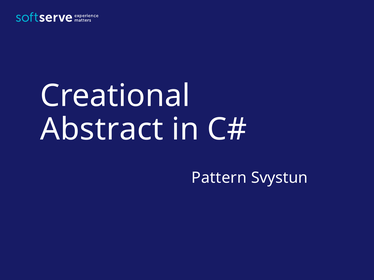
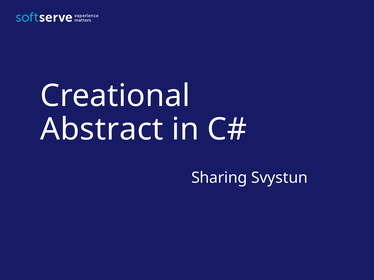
Pattern: Pattern -> Sharing (219, 178)
